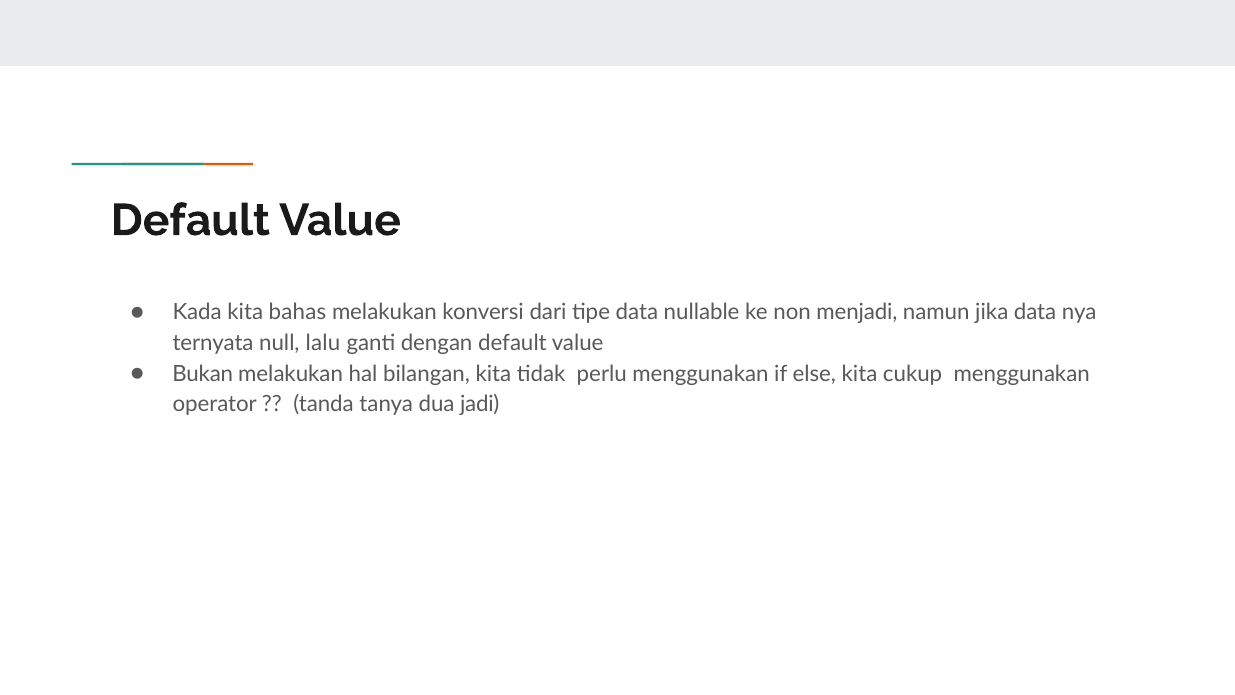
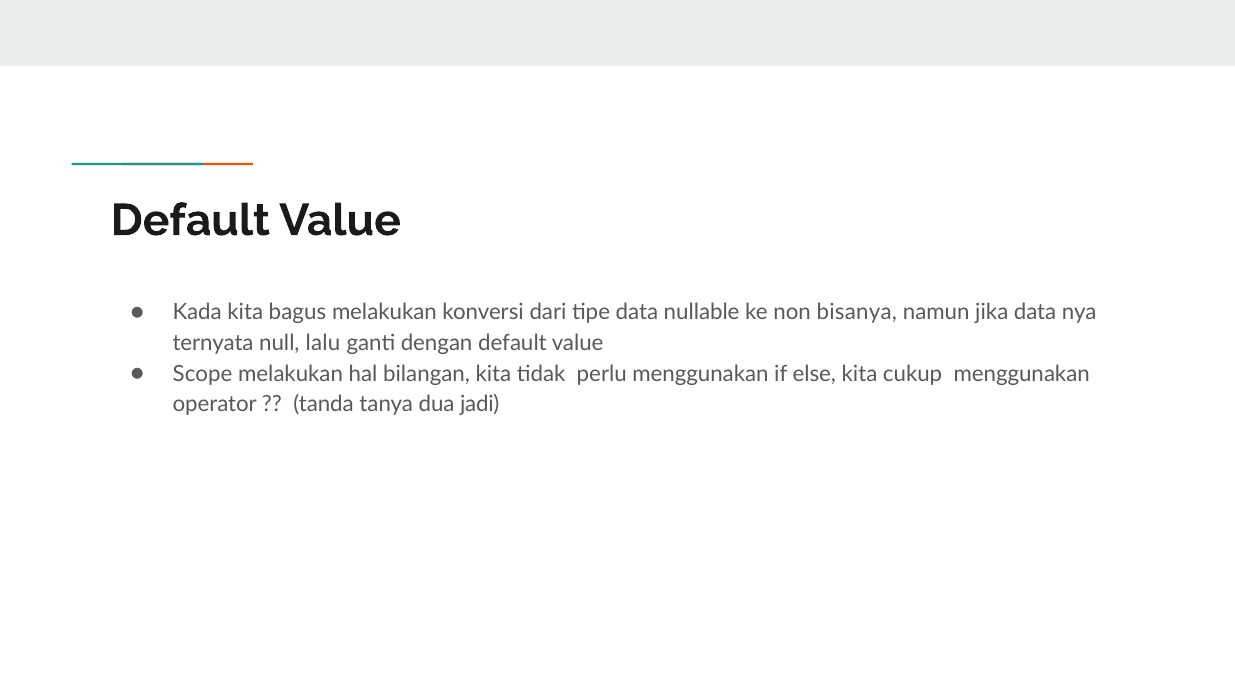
bahas: bahas -> bagus (298, 312)
menjadi: menjadi -> bisanya (857, 312)
Bukan: Bukan -> Scope (203, 374)
